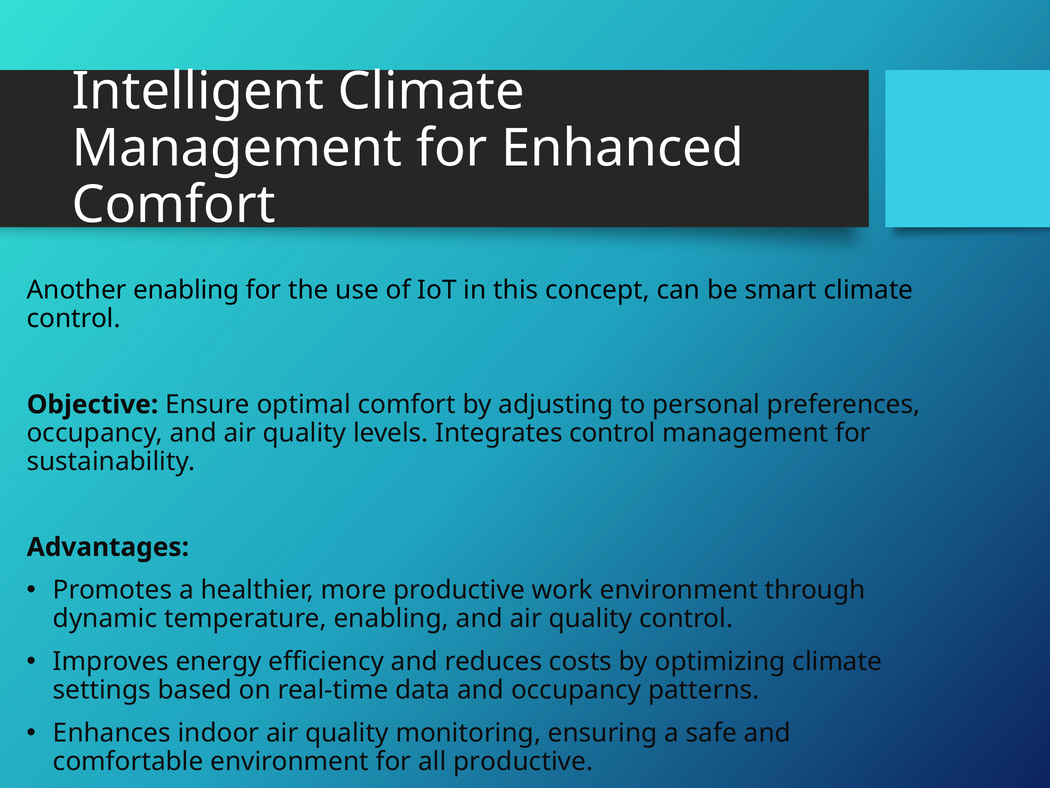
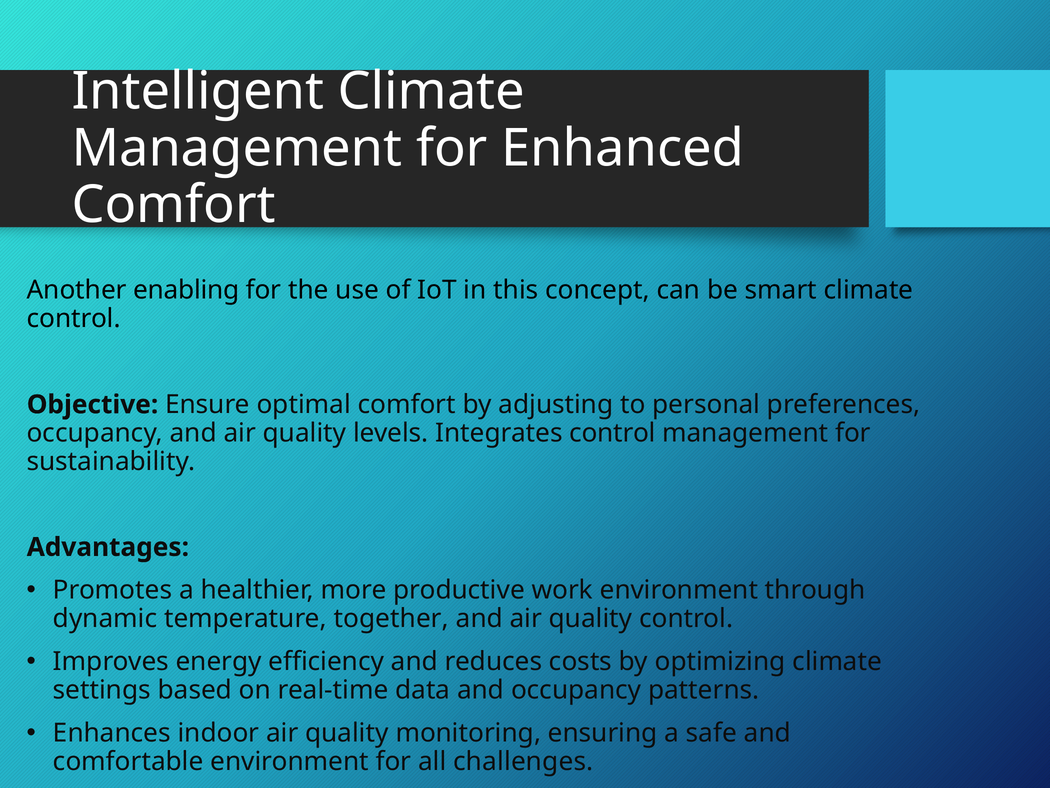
temperature enabling: enabling -> together (391, 618)
all productive: productive -> challenges (523, 761)
